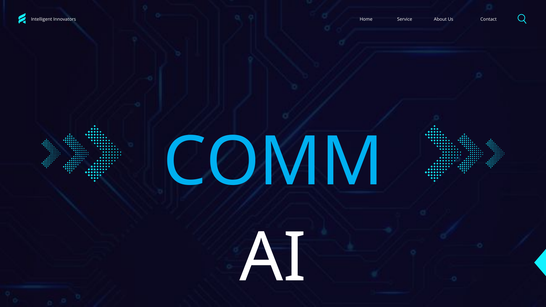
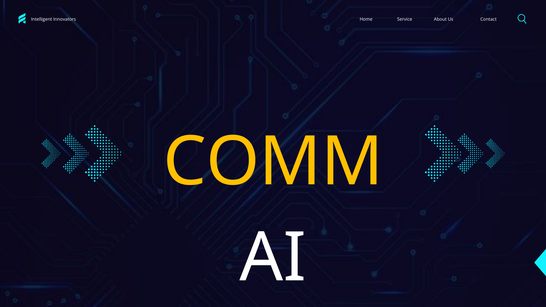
COMM colour: light blue -> yellow (273, 162)
